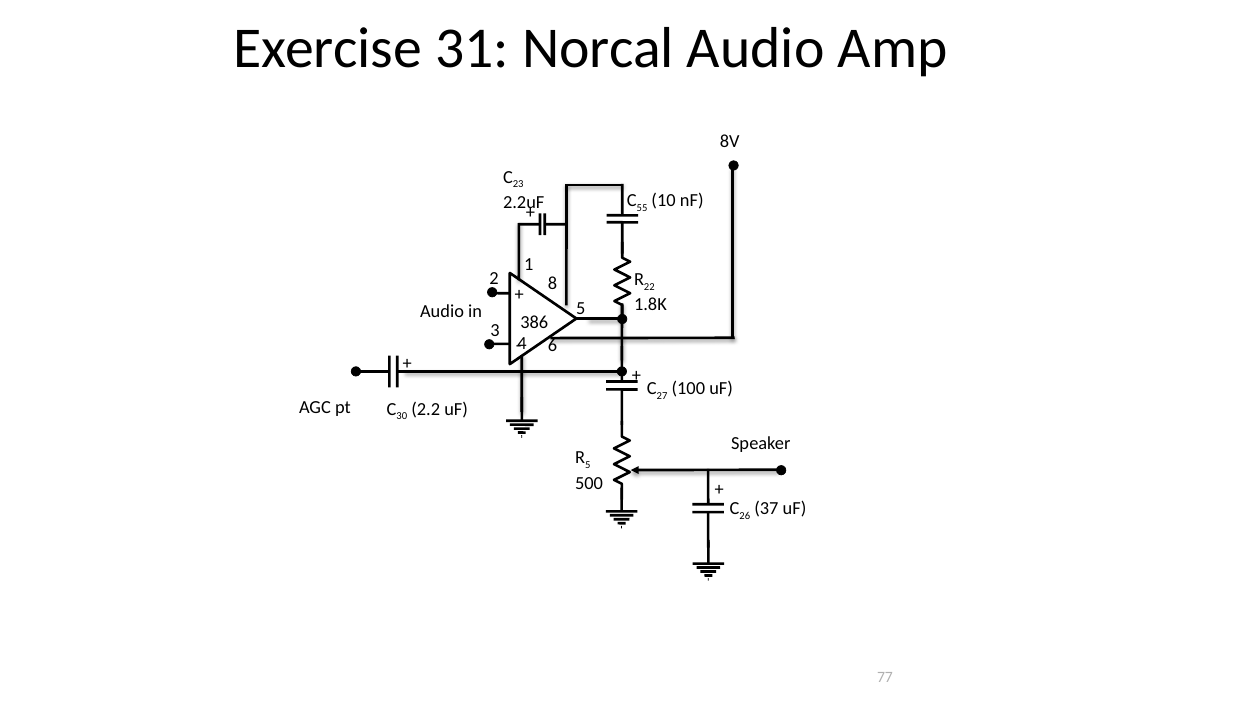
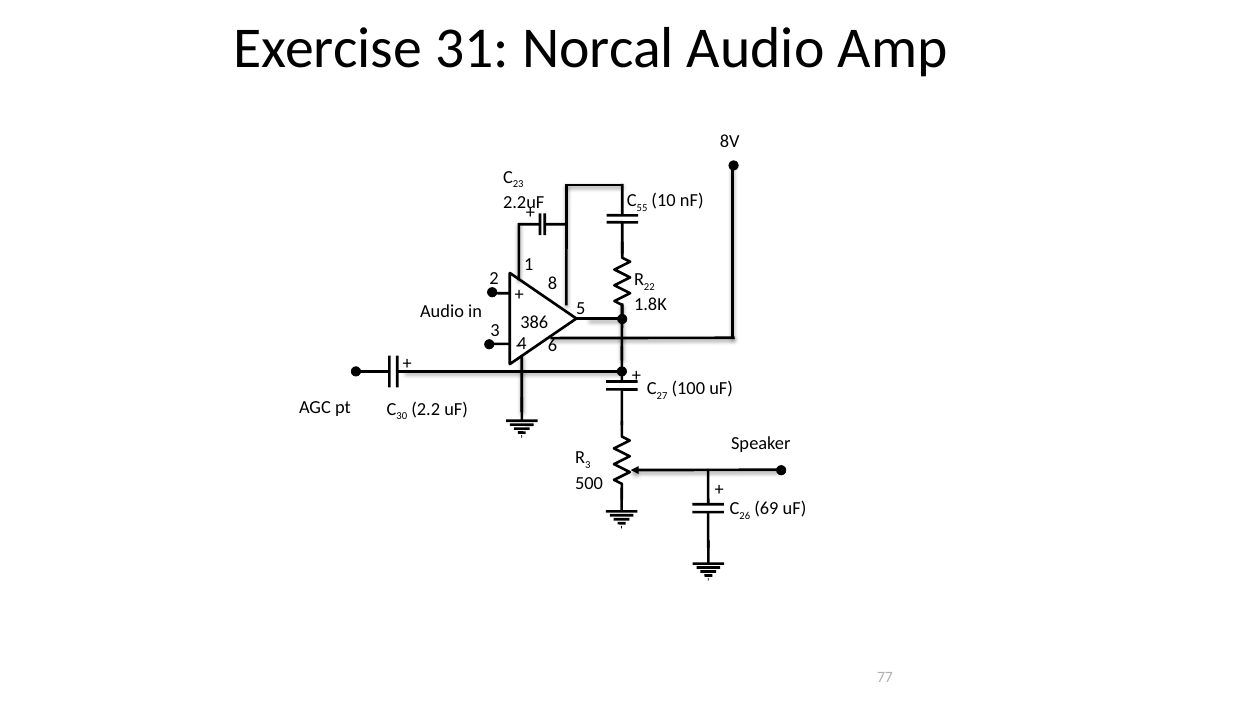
5: 5 -> 3 (588, 465)
37: 37 -> 69 (766, 509)
